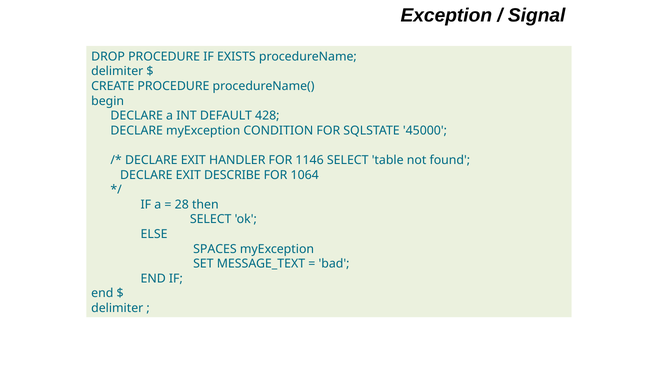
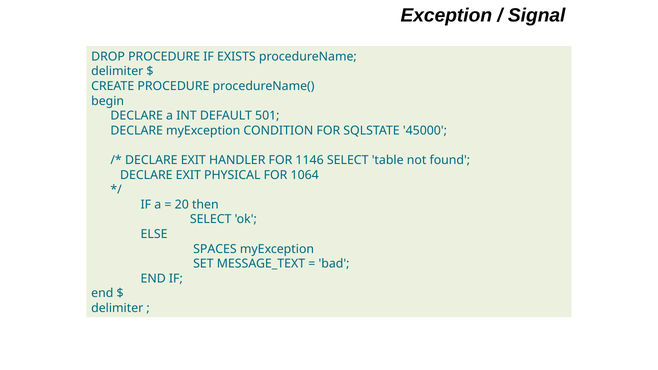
428: 428 -> 501 (267, 116)
DESCRIBE: DESCRIBE -> PHYSICAL (232, 175)
28: 28 -> 20 (182, 205)
